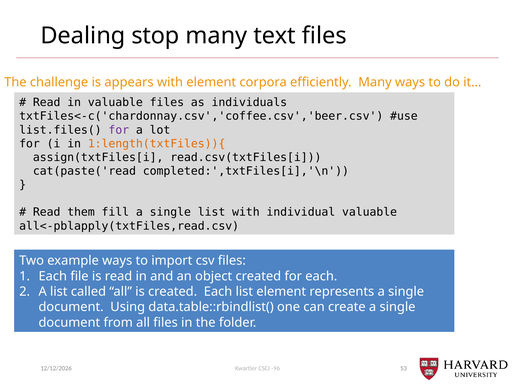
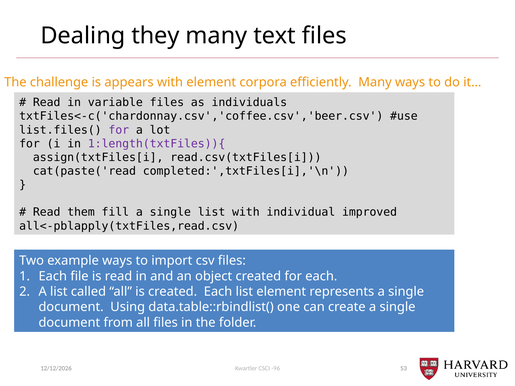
stop: stop -> they (156, 36)
in valuable: valuable -> variable (115, 103)
1:length(txtFiles)){ colour: orange -> purple (157, 144)
individual valuable: valuable -> improved (370, 212)
